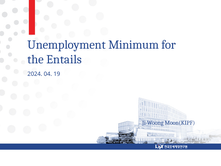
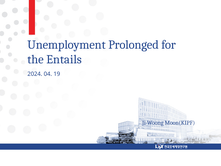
Minimum: Minimum -> Prolonged (134, 45)
